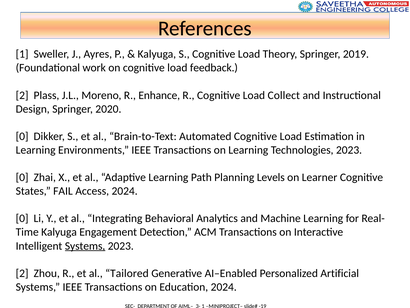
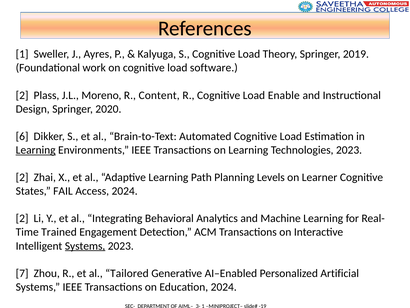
feedback: feedback -> software (214, 68)
Enhance: Enhance -> Content (159, 95)
Collect: Collect -> Enable (284, 95)
0: 0 -> 6 (22, 136)
Learning underline: none -> present (36, 150)
0: 0 -> 2 (22, 177)
0: 0 -> 2 (22, 218)
Kalyuga: Kalyuga -> Trained (59, 232)
2: 2 -> 7 (22, 273)
